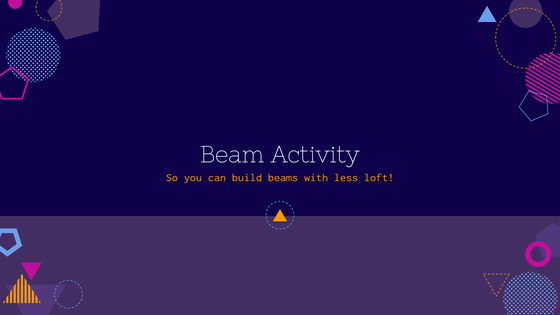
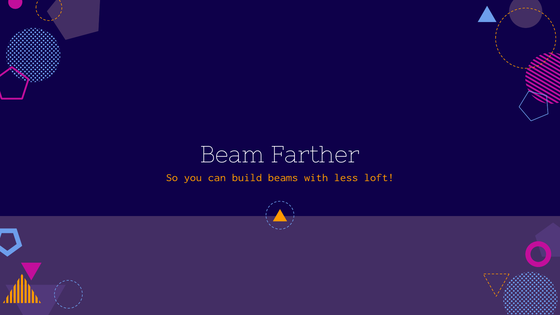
Activity: Activity -> Farther (315, 155)
